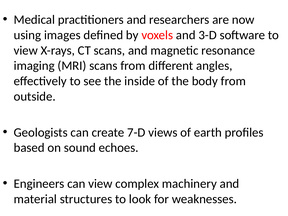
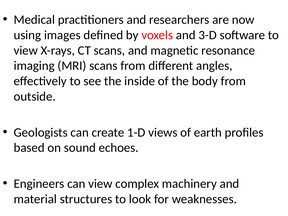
7-D: 7-D -> 1-D (136, 132)
